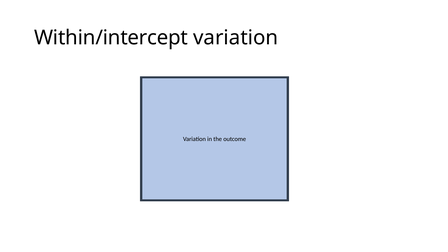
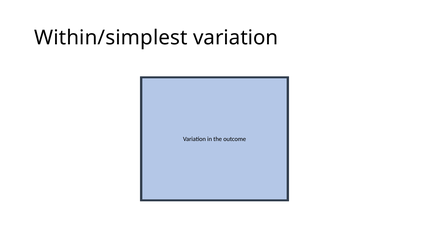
Within/intercept: Within/intercept -> Within/simplest (111, 38)
